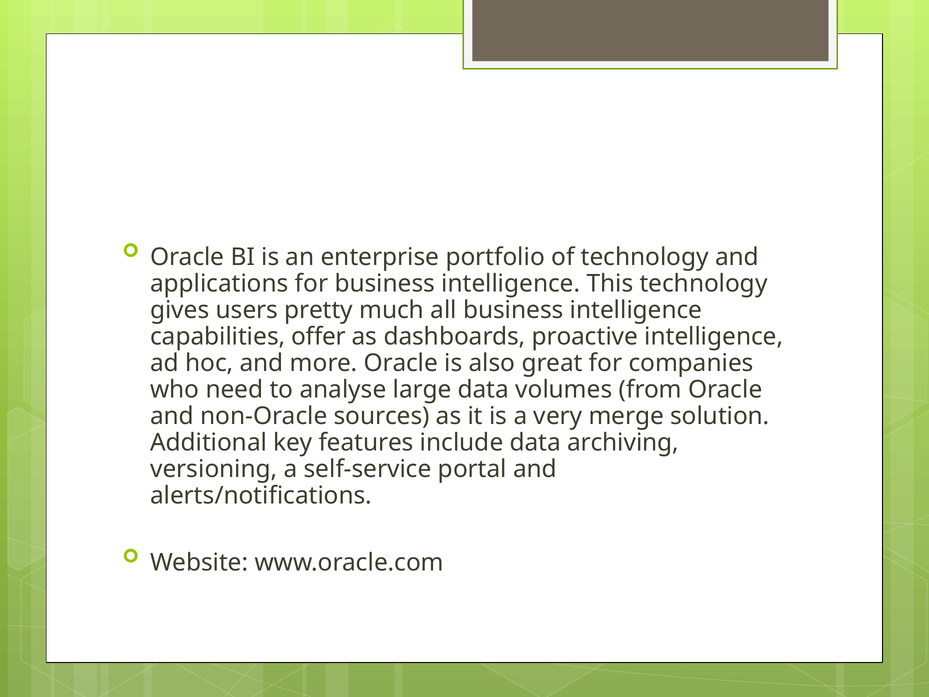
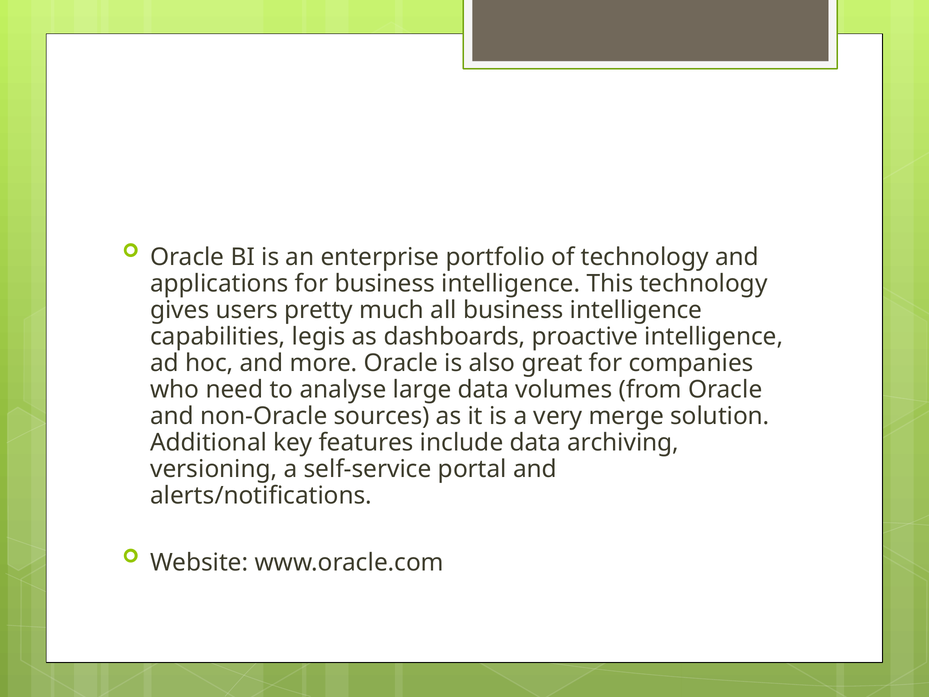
offer: offer -> legis (319, 337)
